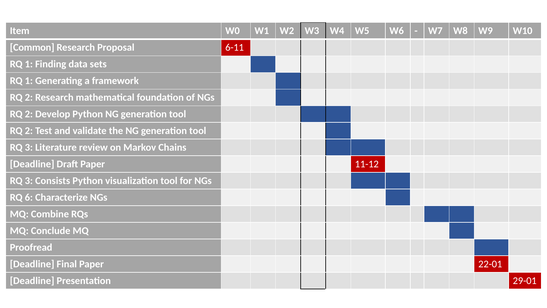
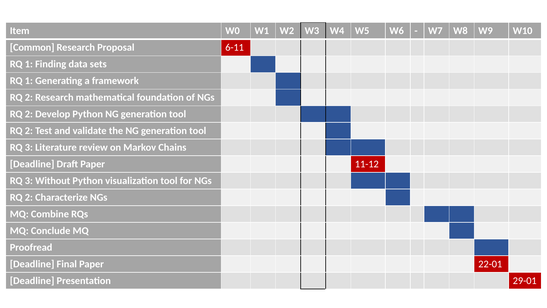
Consists: Consists -> Without (53, 181)
6: 6 -> 2 (29, 197)
